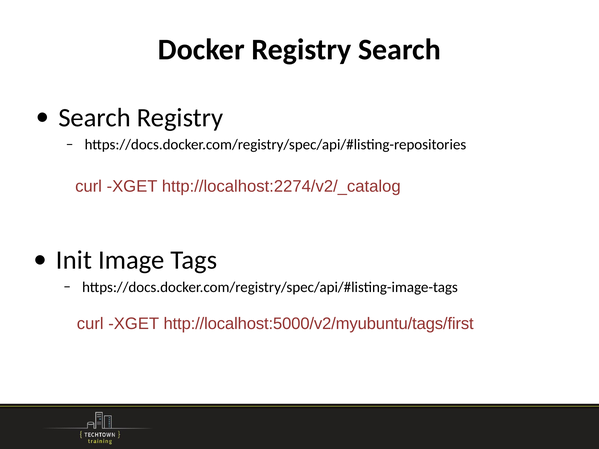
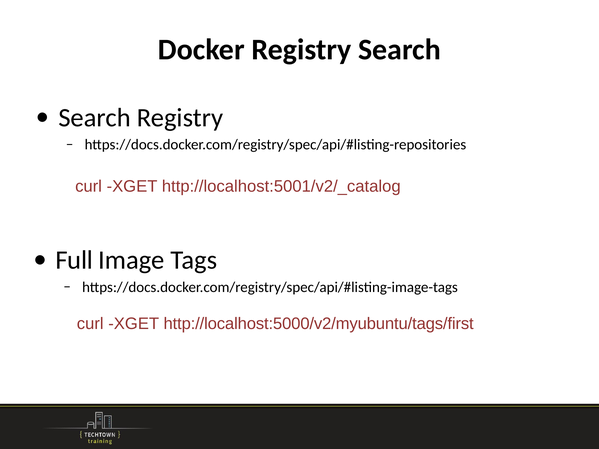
http://localhost:2274/v2/_catalog: http://localhost:2274/v2/_catalog -> http://localhost:5001/v2/_catalog (281, 186)
Init: Init -> Full (74, 260)
